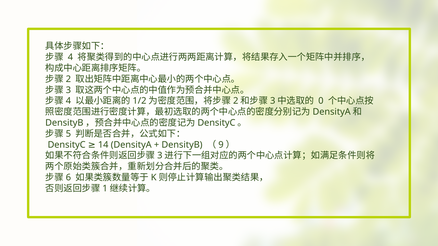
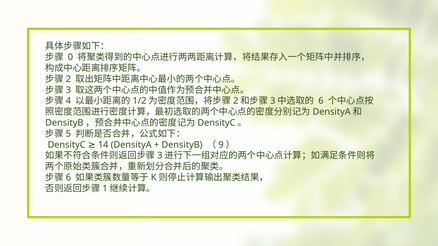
4: 4 -> 0 (70, 57)
0: 0 -> 6 (321, 101)
